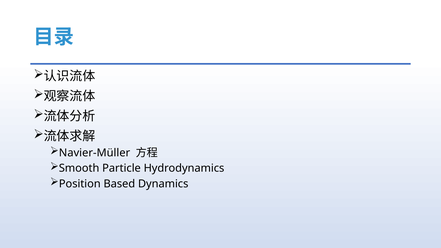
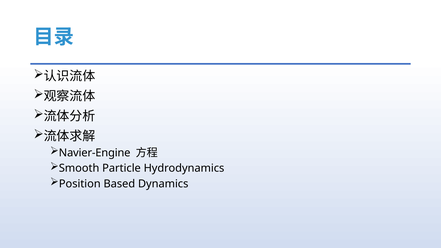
Navier-Müller: Navier-Müller -> Navier-Engine (95, 153)
